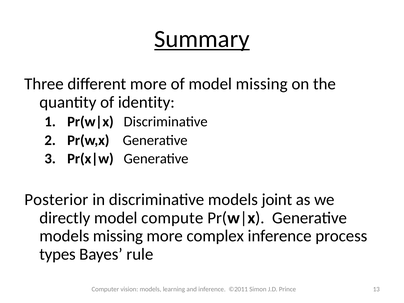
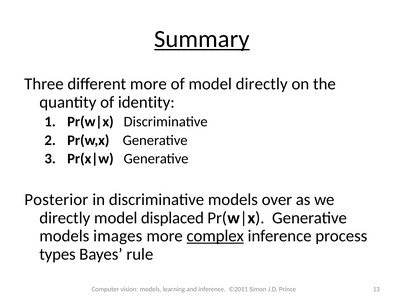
model missing: missing -> directly (262, 84)
joint: joint -> over (277, 200)
compute: compute -> displaced (172, 218)
models missing: missing -> images (118, 236)
complex underline: none -> present (215, 236)
